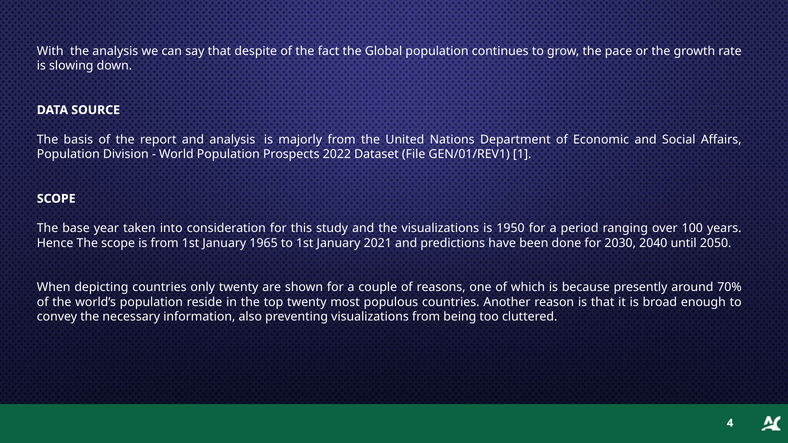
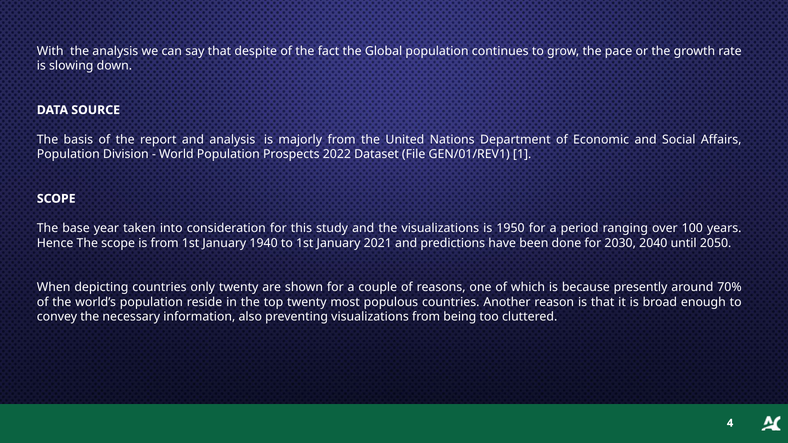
1965: 1965 -> 1940 (264, 243)
